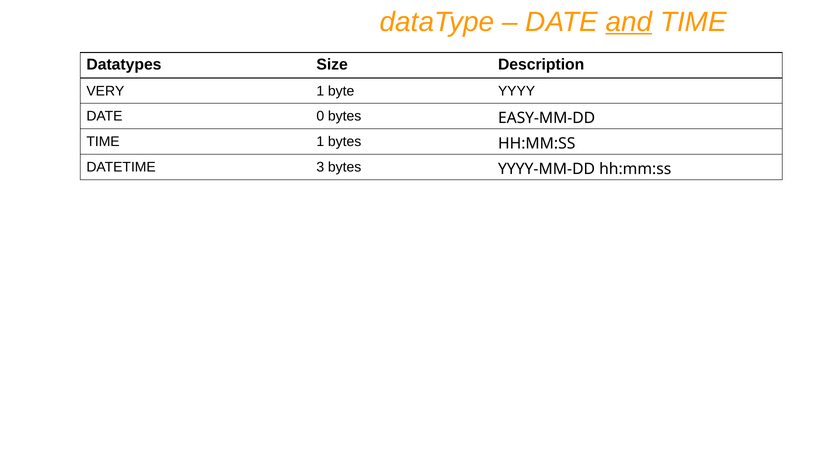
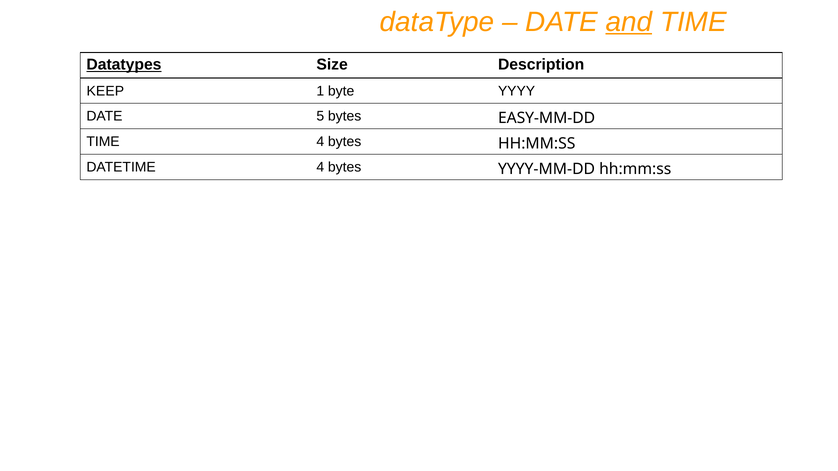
Datatypes underline: none -> present (124, 65)
VERY: VERY -> KEEP (105, 91)
0: 0 -> 5 (320, 116)
TIME 1: 1 -> 4 (320, 142)
DATETIME 3: 3 -> 4 (320, 167)
